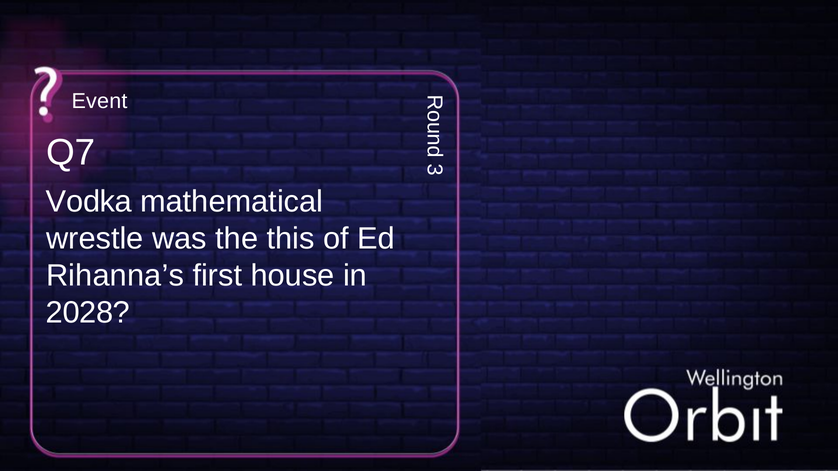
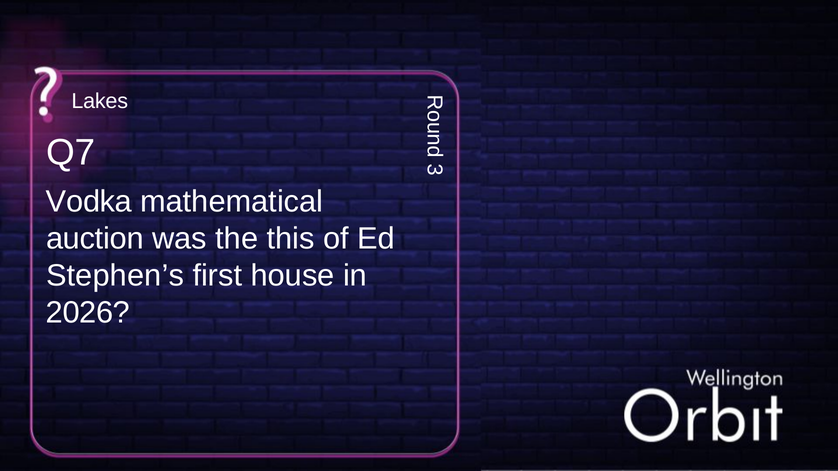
Event: Event -> Lakes (100, 101)
wrestle: wrestle -> auction (95, 239)
Rihanna’s: Rihanna’s -> Stephen’s (115, 276)
2028: 2028 -> 2026 (88, 313)
